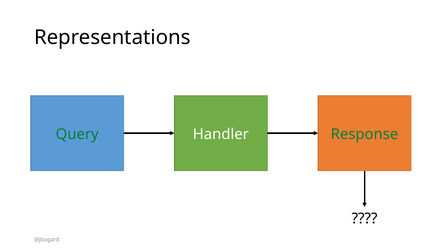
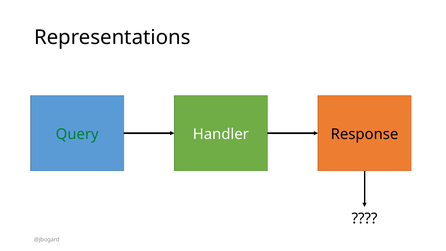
Response colour: green -> black (365, 134)
